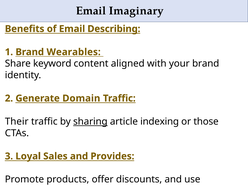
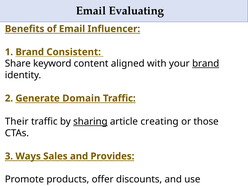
Imaginary: Imaginary -> Evaluating (136, 11)
Describing: Describing -> Influencer (114, 29)
Wearables: Wearables -> Consistent (74, 52)
brand underline: none -> present (206, 64)
indexing: indexing -> creating (160, 121)
Loyal: Loyal -> Ways (28, 156)
